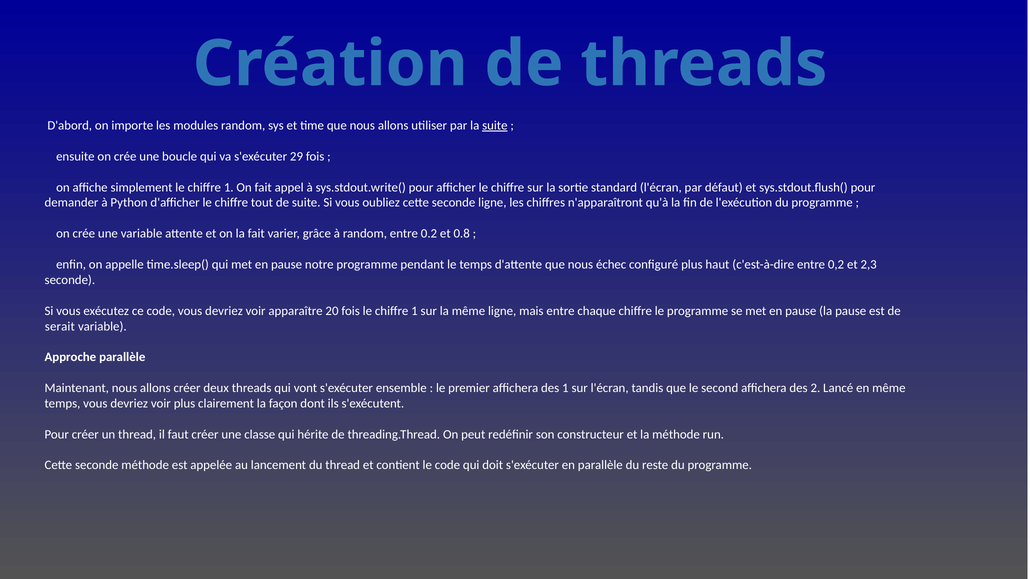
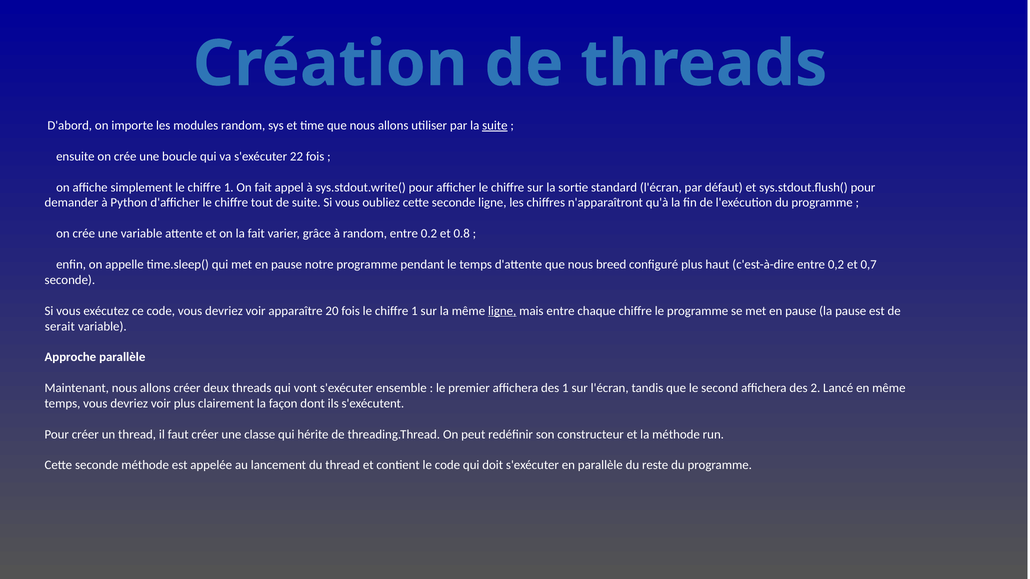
29: 29 -> 22 (296, 157)
échec: échec -> breed (611, 265)
2,3: 2,3 -> 0,7 (869, 265)
ligne underline: none -> present (502, 311)
